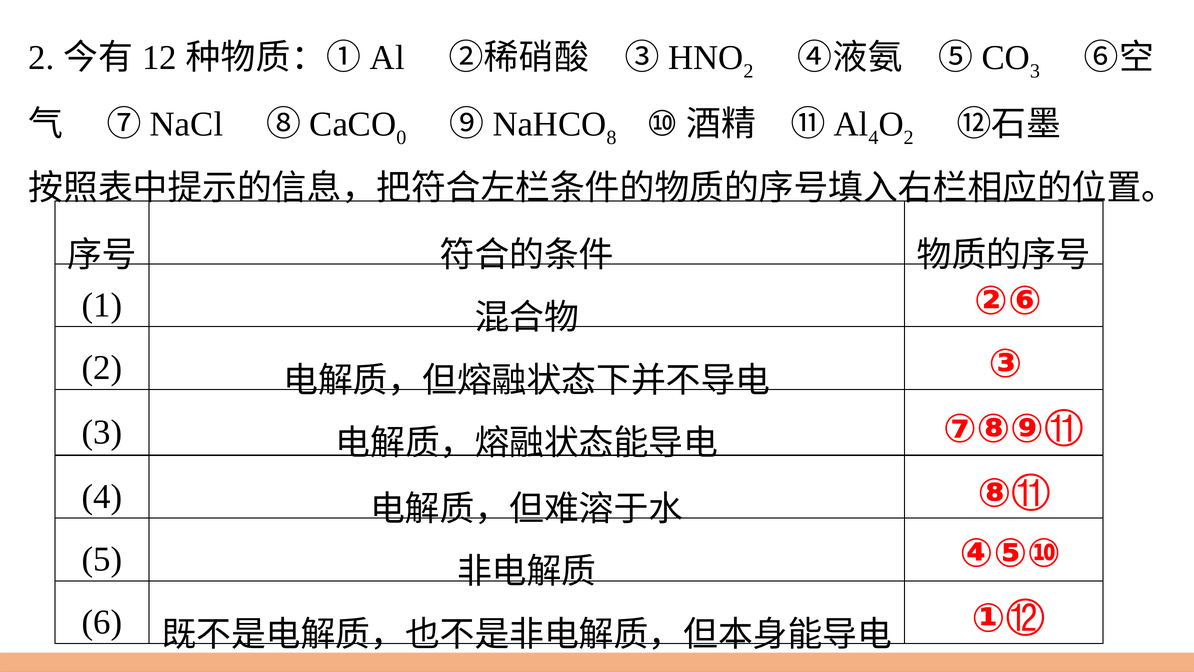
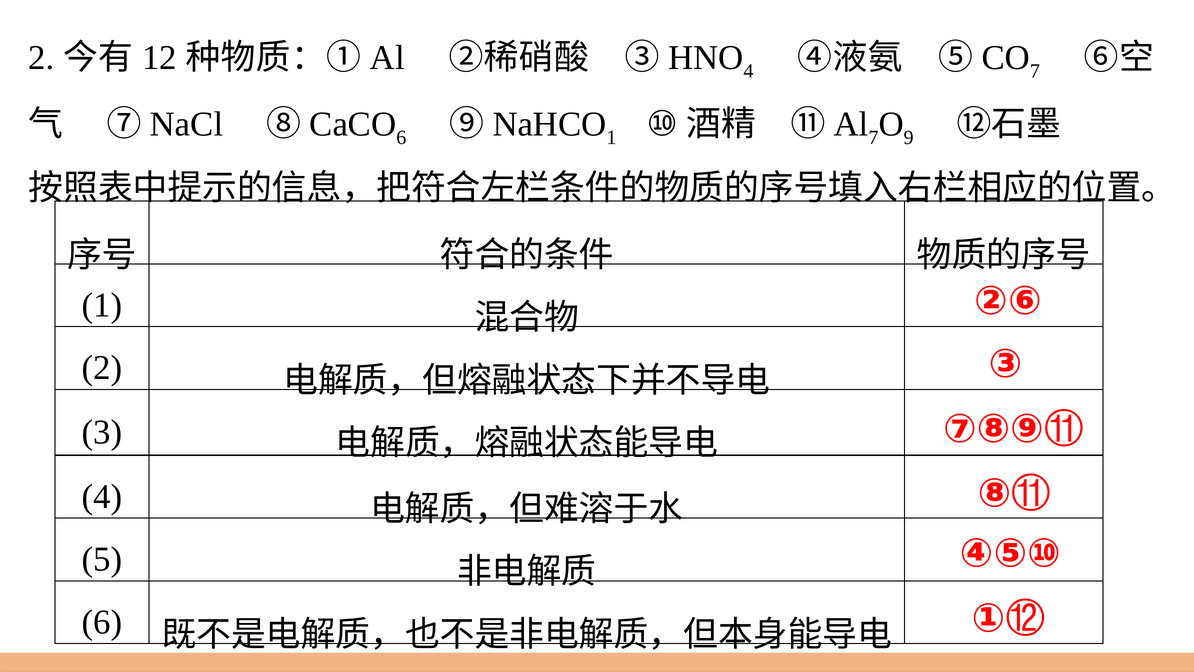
2: 2 -> 4 (748, 71)
3: 3 -> 7 (1035, 71)
0: 0 -> 6 (401, 138)
8: 8 -> 1 (611, 138)
4: 4 -> 7 (874, 138)
2: 2 -> 9 (909, 138)
